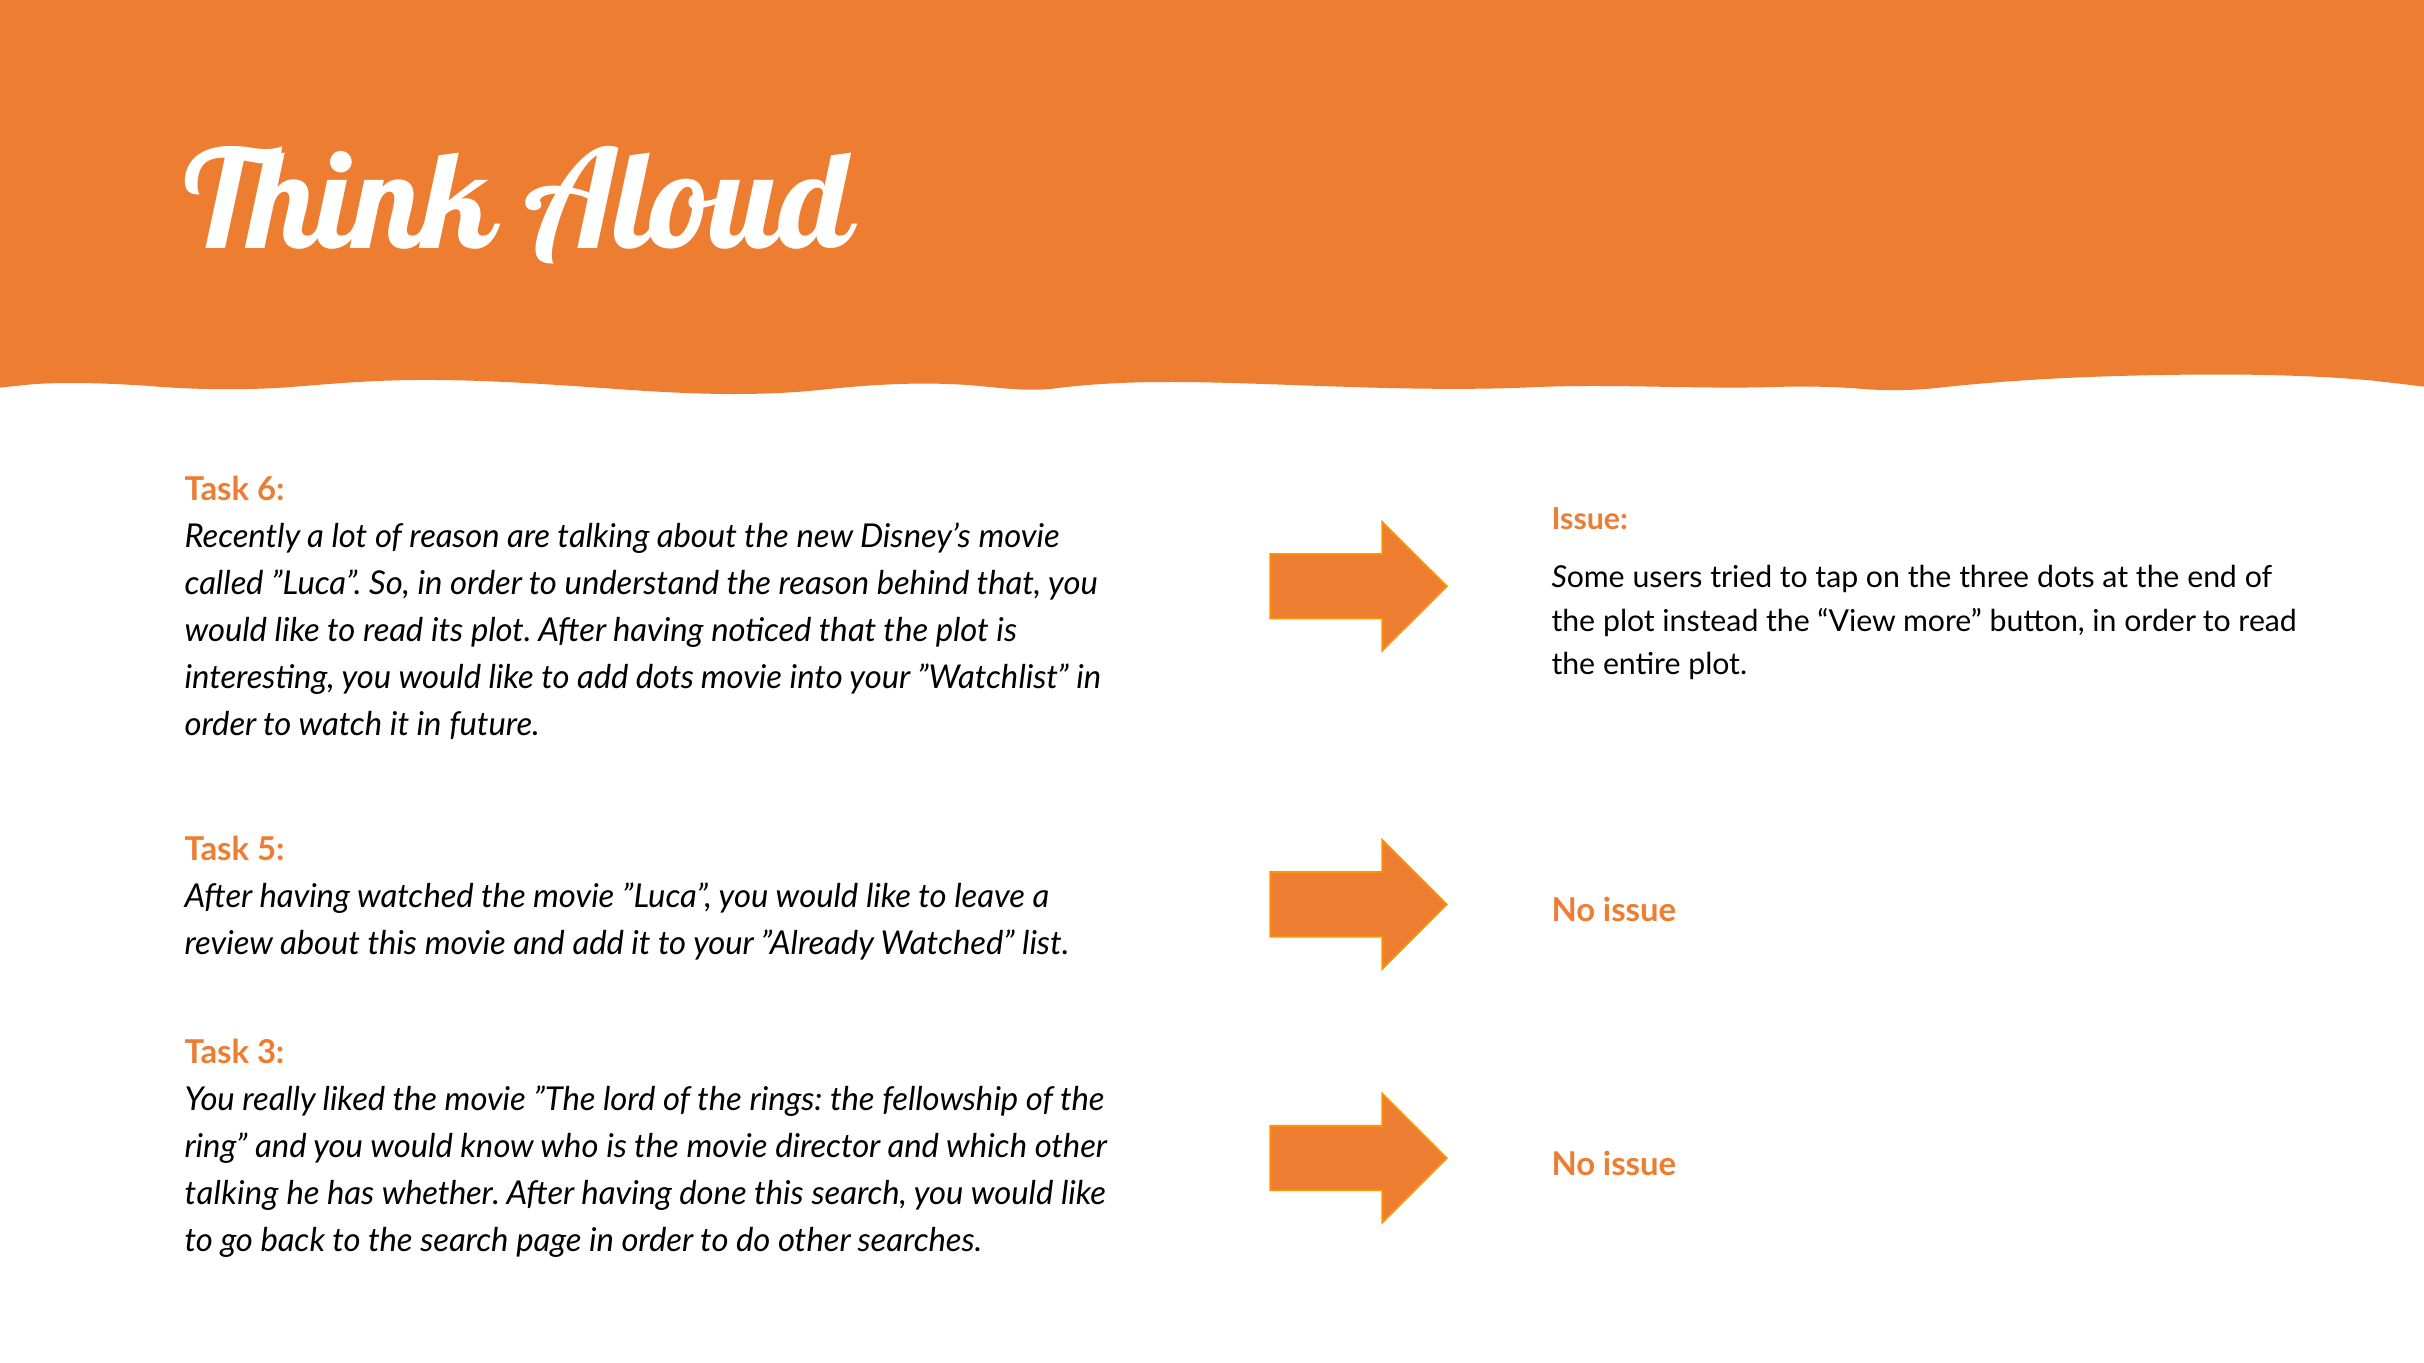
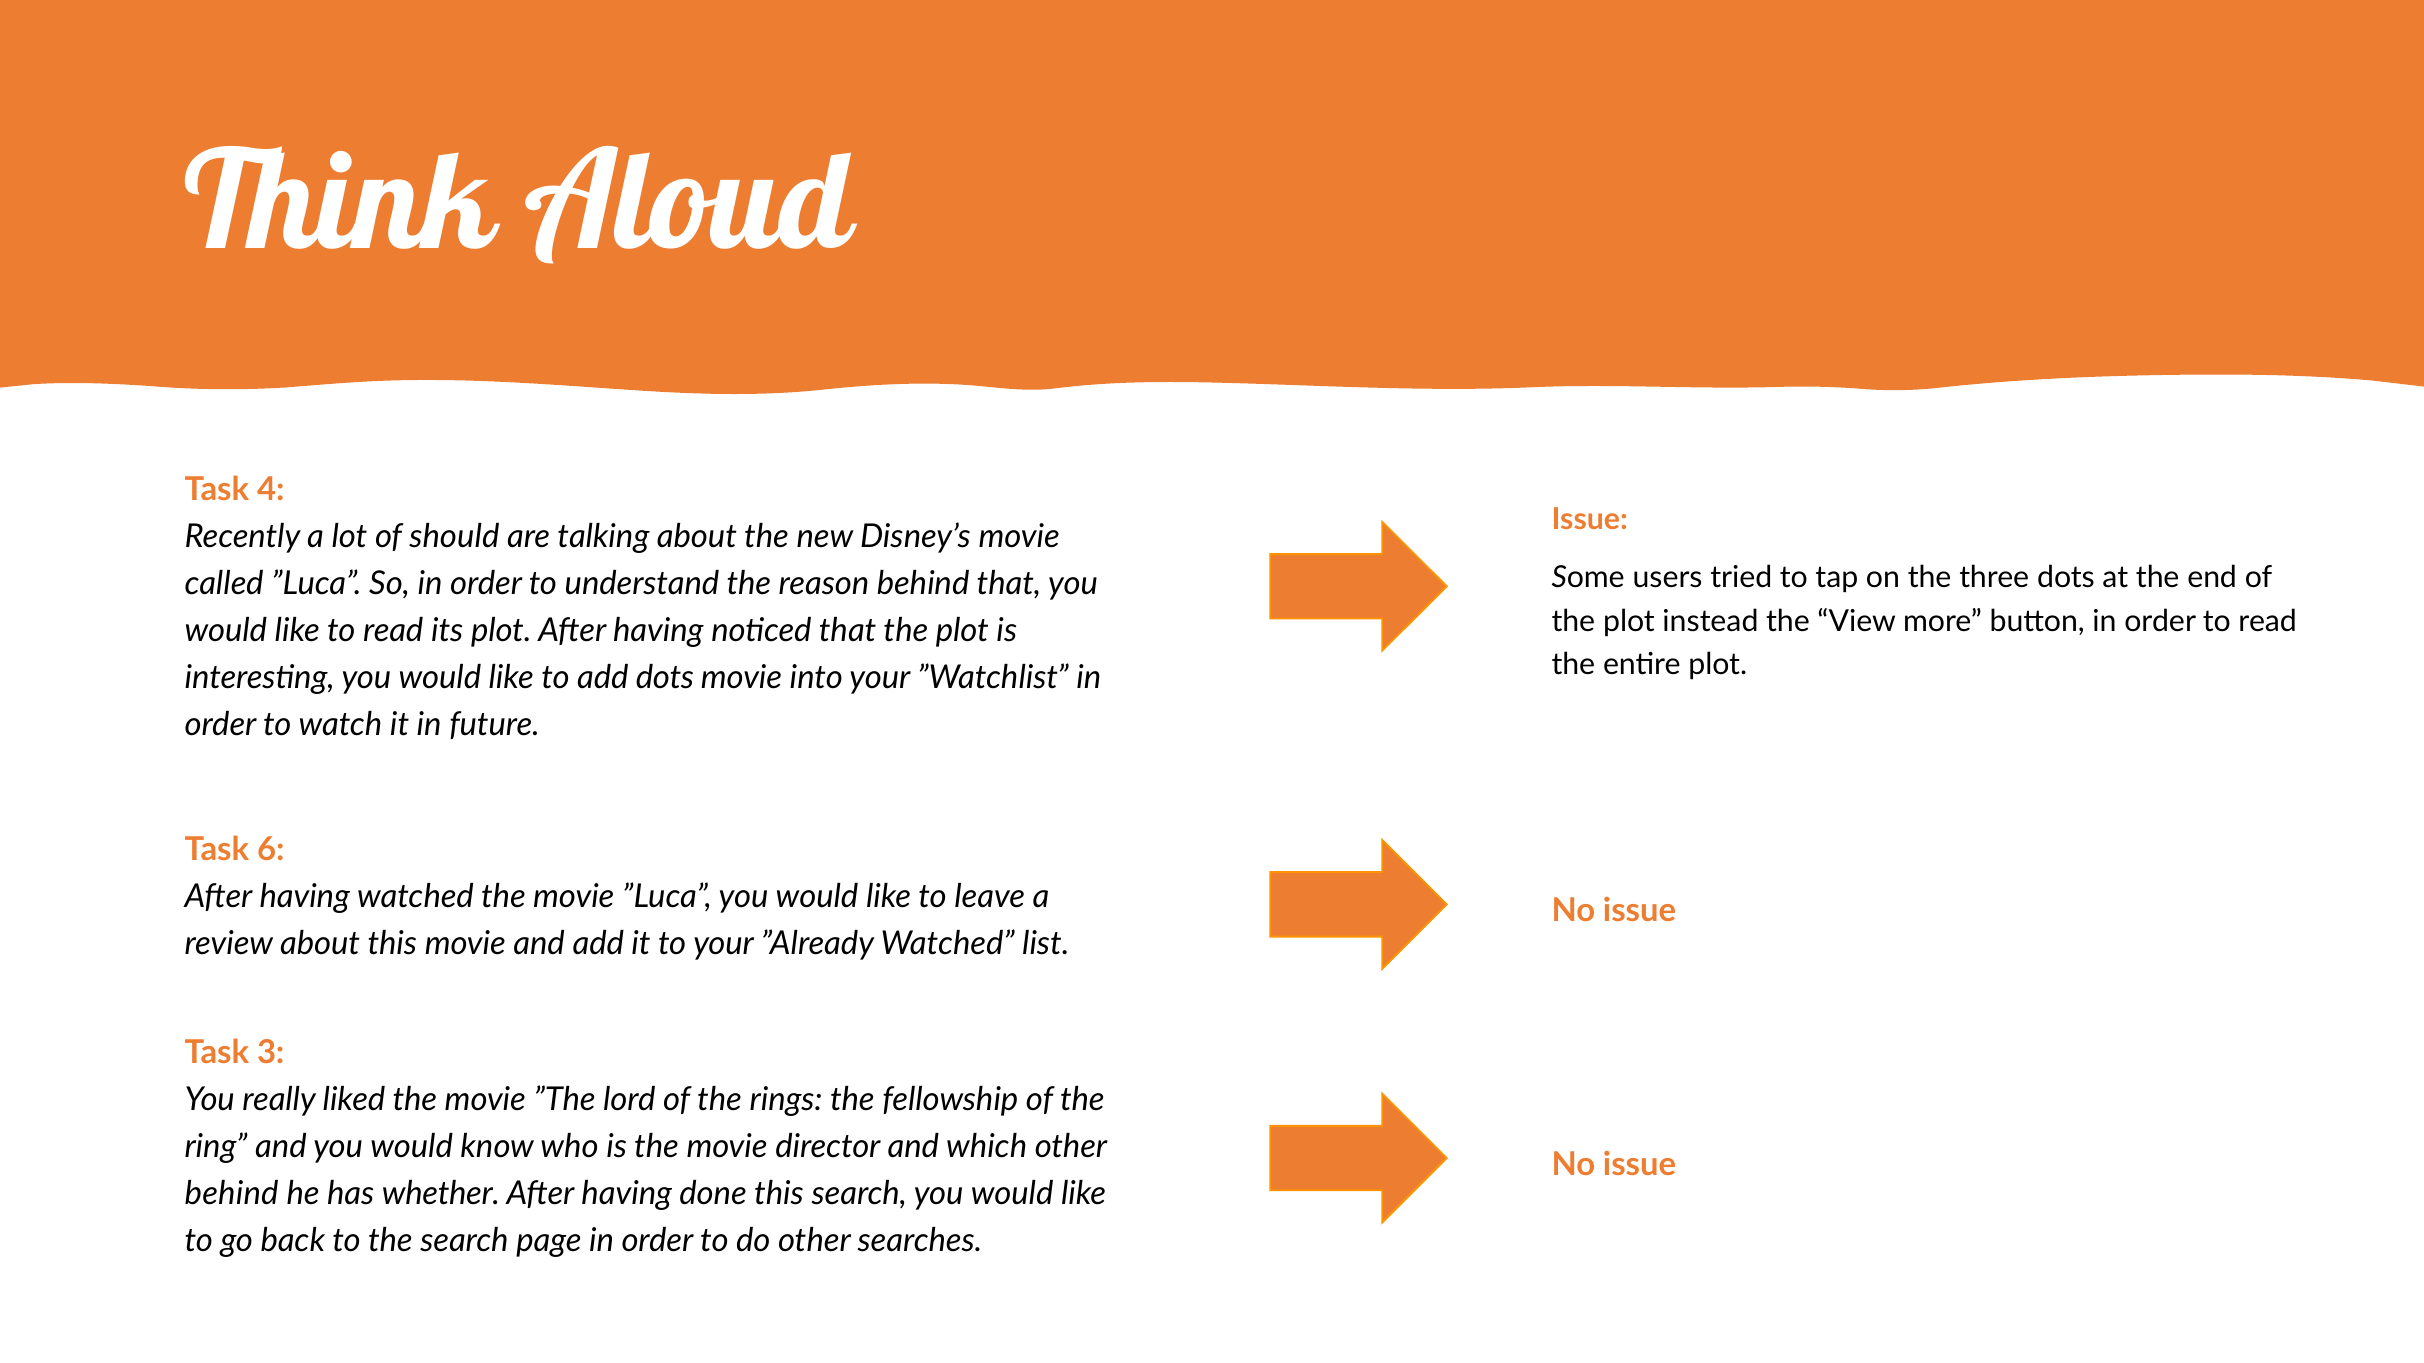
6: 6 -> 4 (271, 490)
of reason: reason -> should (454, 537)
5: 5 -> 6 (271, 850)
talking: talking -> behind (232, 1194)
